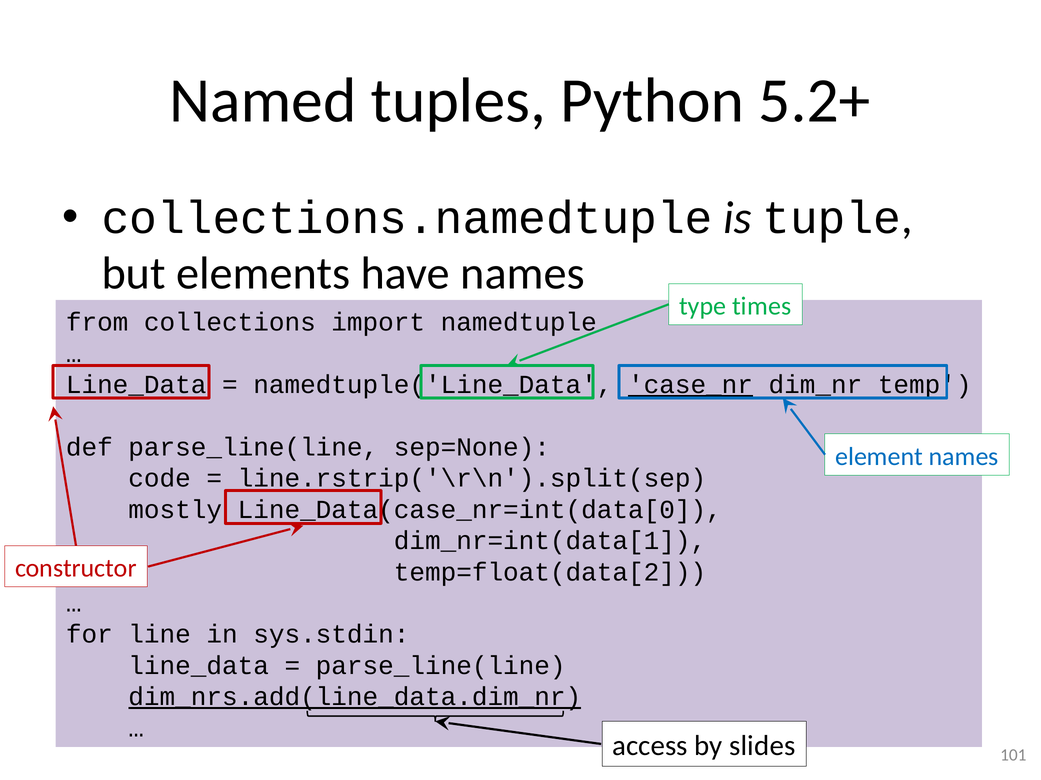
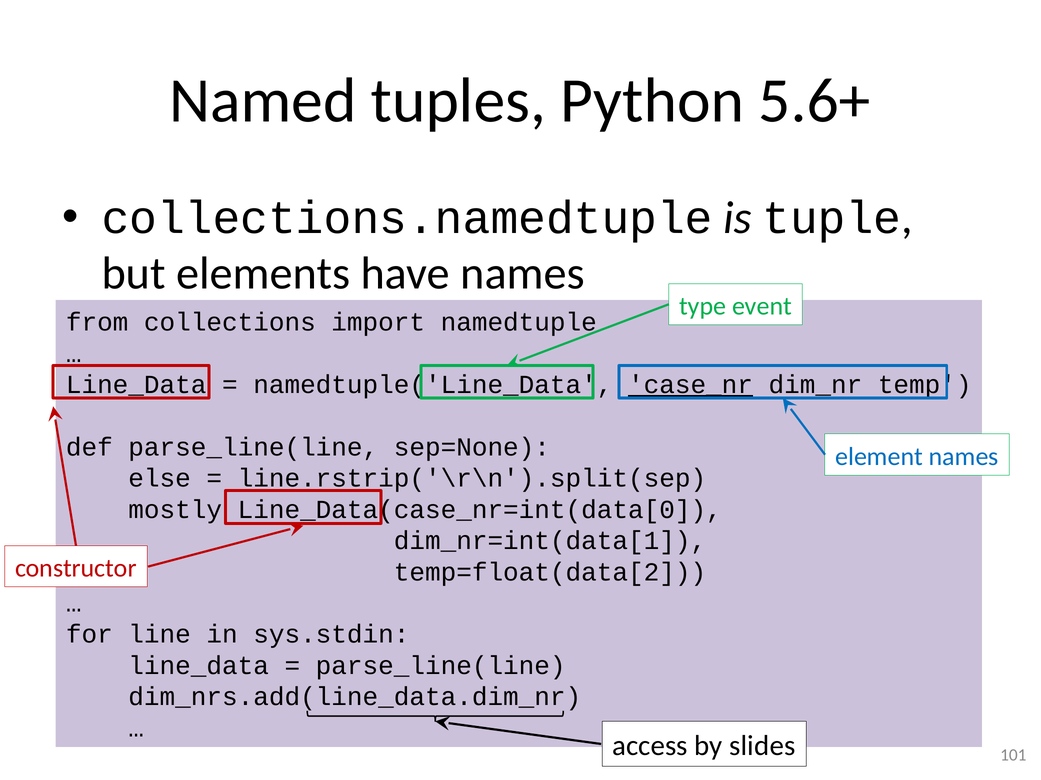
5.2+: 5.2+ -> 5.6+ (814, 101)
times: times -> event (762, 306)
code: code -> else (160, 479)
dim_nrs.add(line_data.dim_nr underline: present -> none (355, 697)
